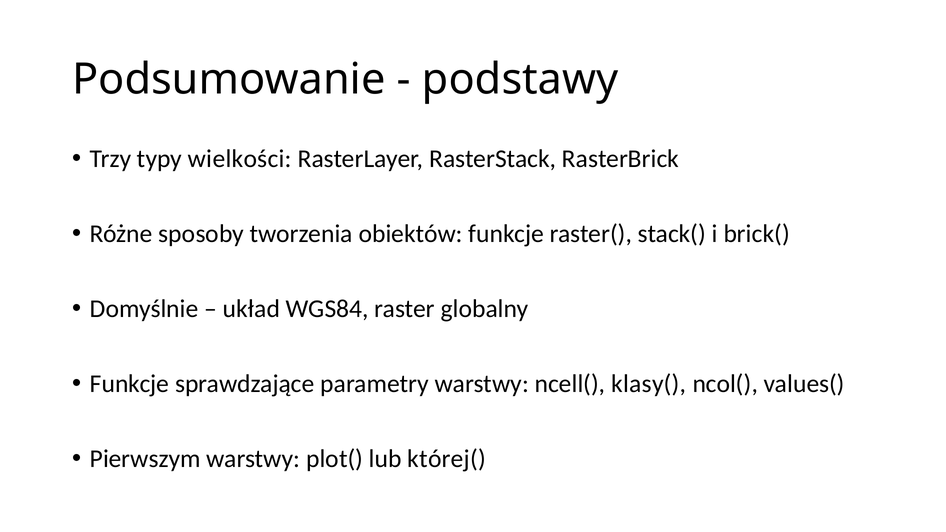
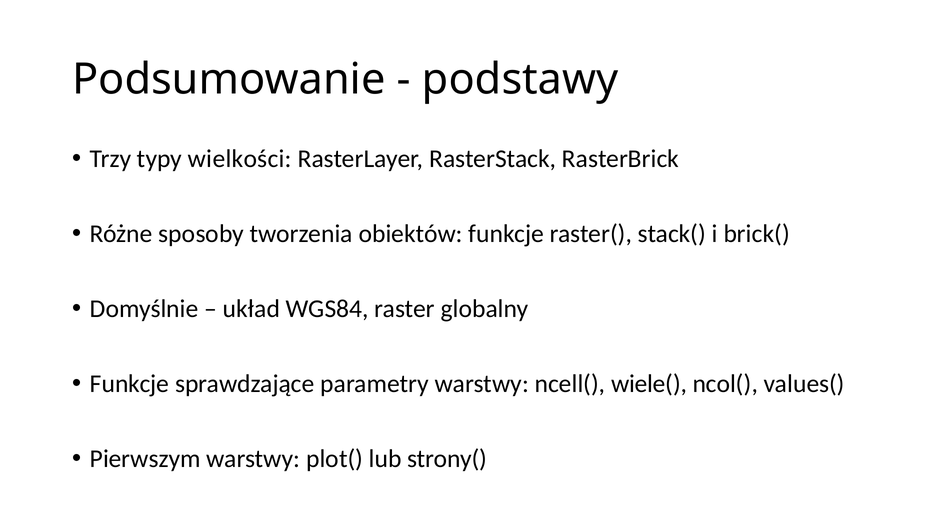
klasy(: klasy( -> wiele( (649, 384)
której(: której( -> strony( (447, 459)
